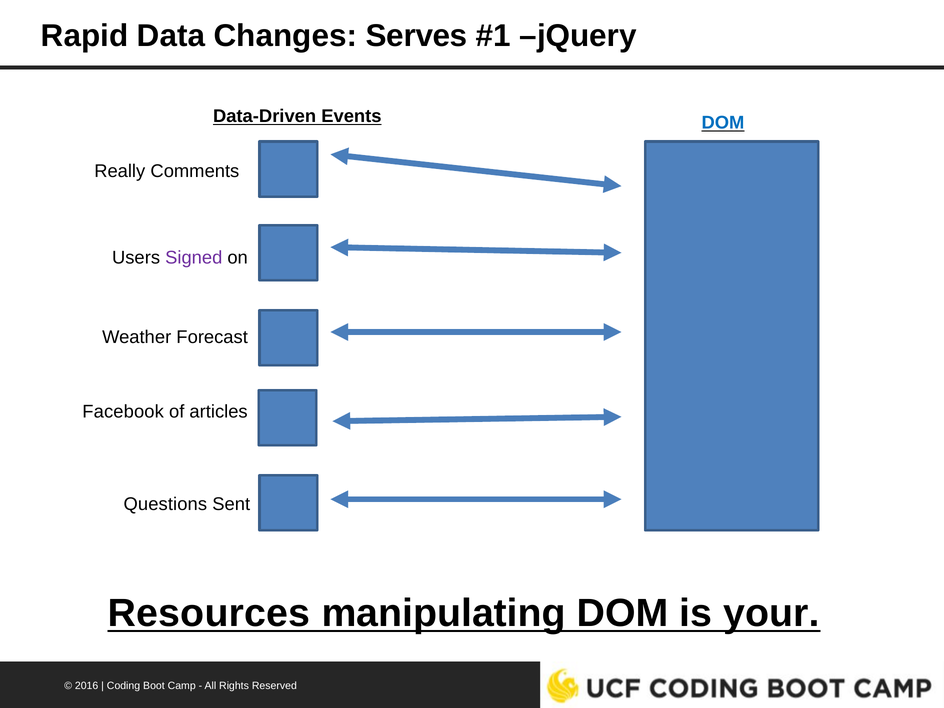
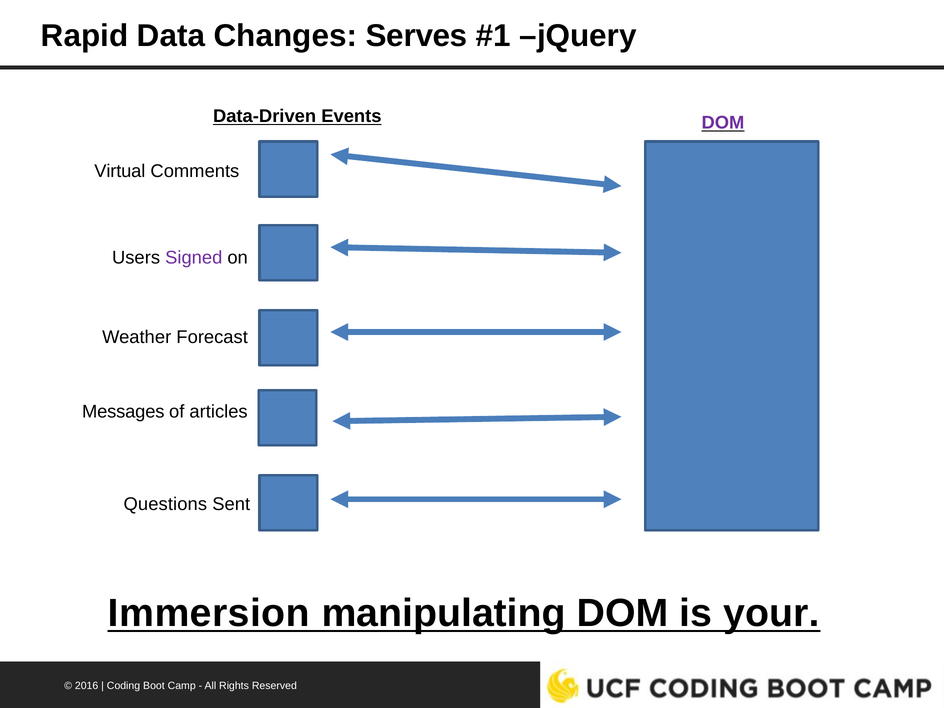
DOM colour: blue -> purple (723, 123)
Really: Really -> Virtual (120, 171)
Facebook: Facebook -> Messages (123, 412)
Resources: Resources -> Immersion (209, 614)
